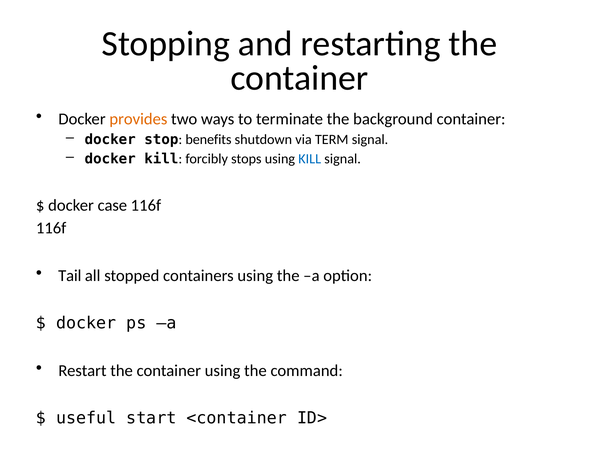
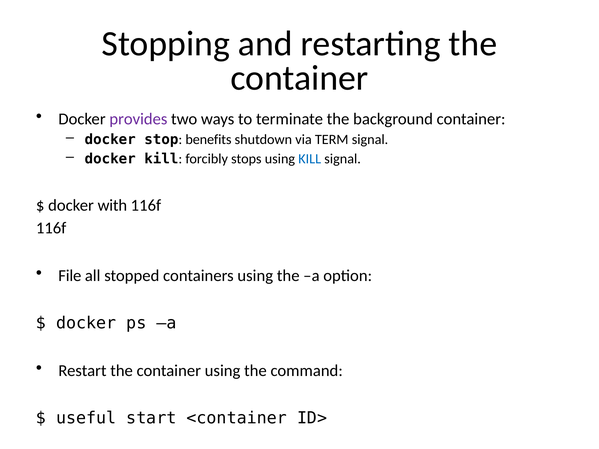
provides colour: orange -> purple (138, 119)
case: case -> with (112, 205)
Tail: Tail -> File (70, 276)
